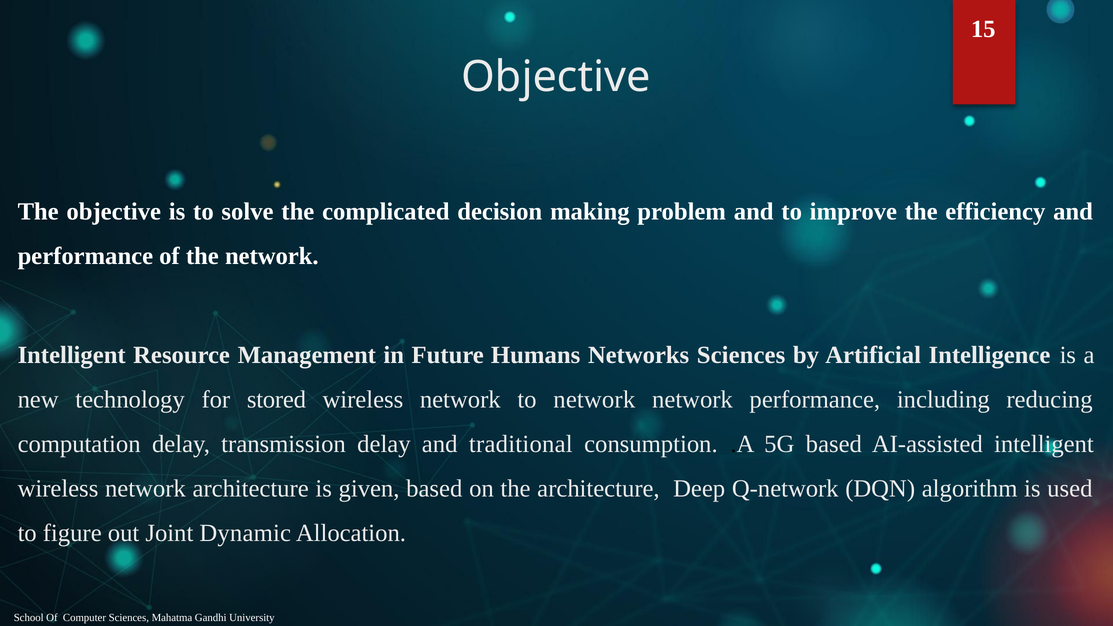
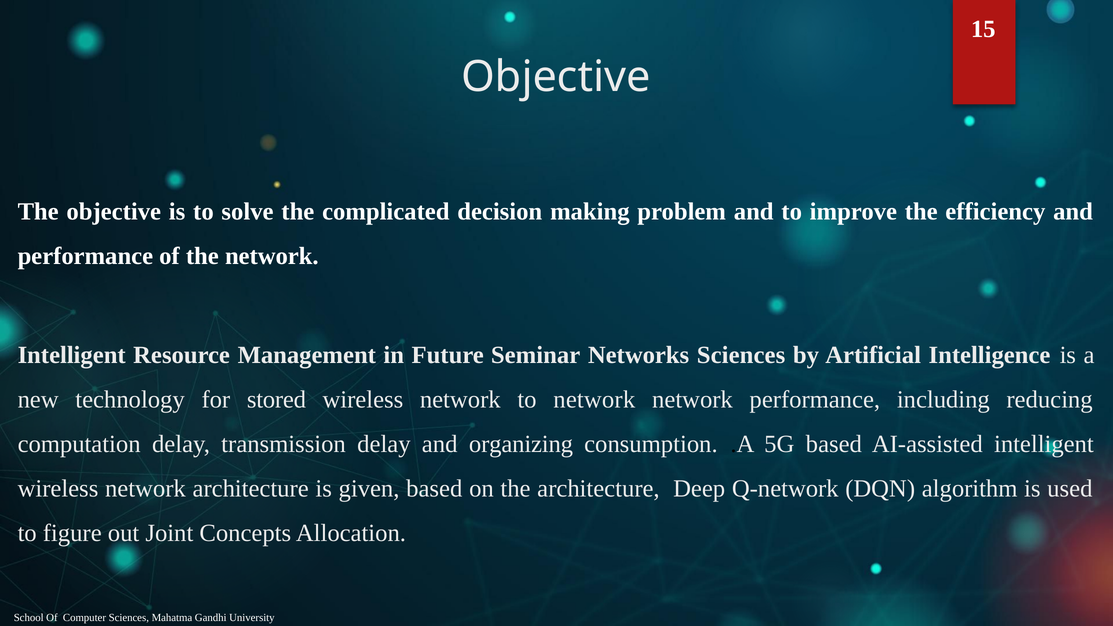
Humans: Humans -> Seminar (536, 355)
traditional: traditional -> organizing (521, 444)
Dynamic: Dynamic -> Concepts (245, 533)
